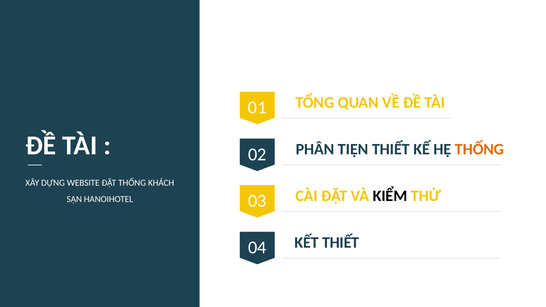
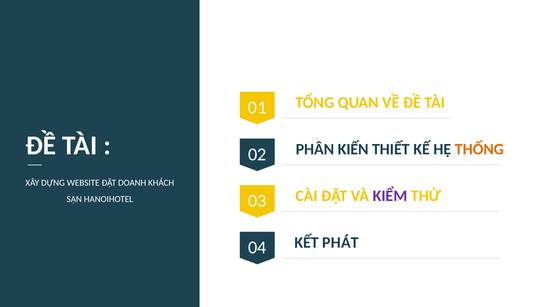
TIỆN: TIỆN -> KIẾN (353, 149)
ĐẶT THỐNG: THỐNG -> DOANH (132, 183)
KIỂM colour: black -> purple (390, 196)
KẾT THIẾT: THIẾT -> PHÁT (340, 243)
